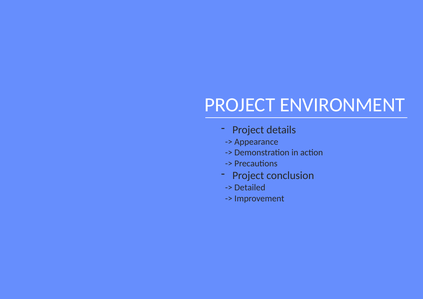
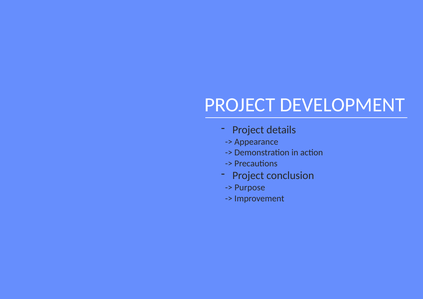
ENVIRONMENT: ENVIRONMENT -> DEVELOPMENT (342, 105)
Detailed: Detailed -> Purpose (250, 188)
